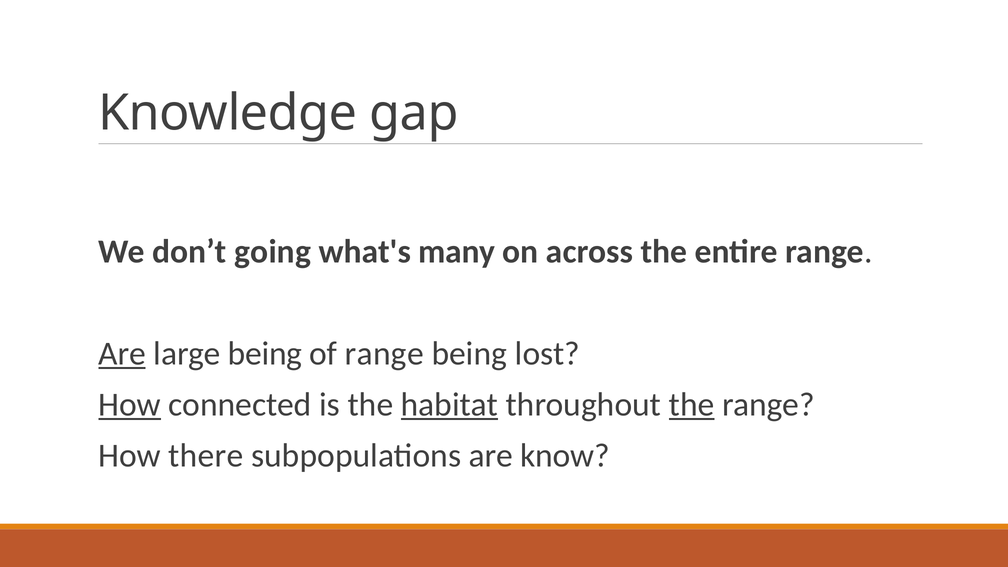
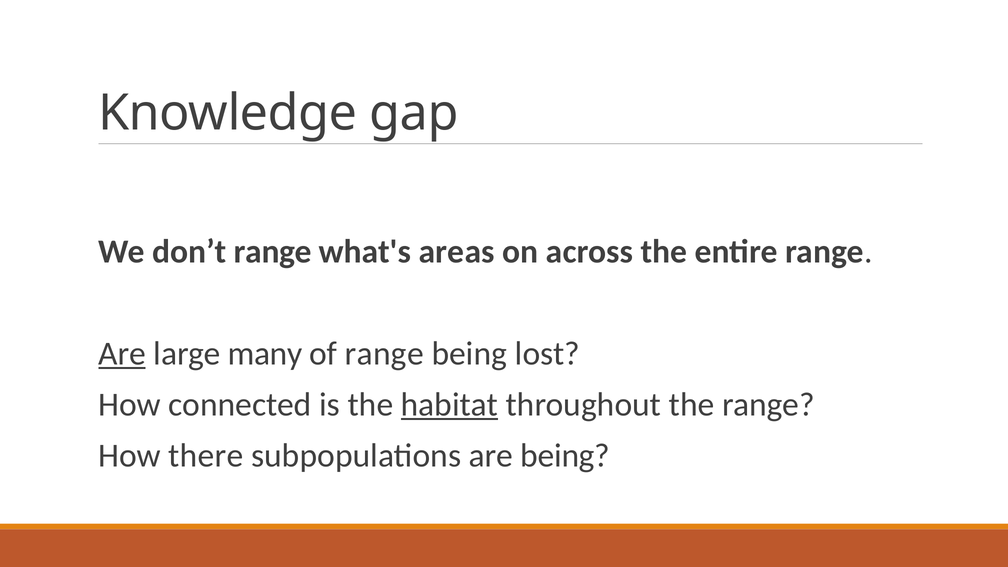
don’t going: going -> range (273, 252)
many: many -> areas (457, 252)
large being: being -> many (265, 354)
How underline: present -> none (130, 405)
the underline: present -> none (692, 405)
are know: know -> being (565, 456)
